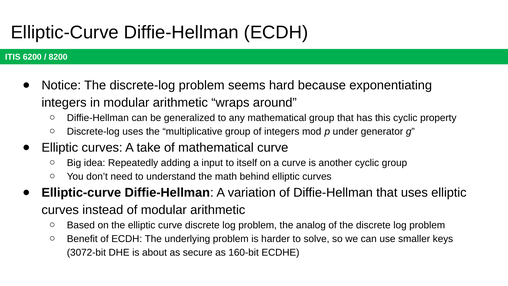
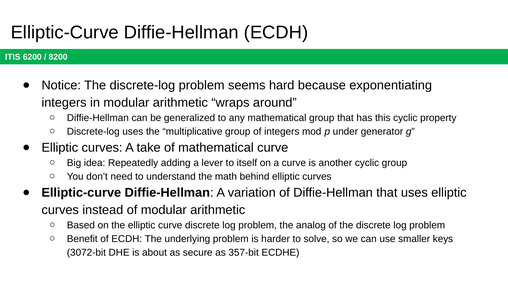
input: input -> lever (212, 163)
160-bit: 160-bit -> 357-bit (244, 252)
